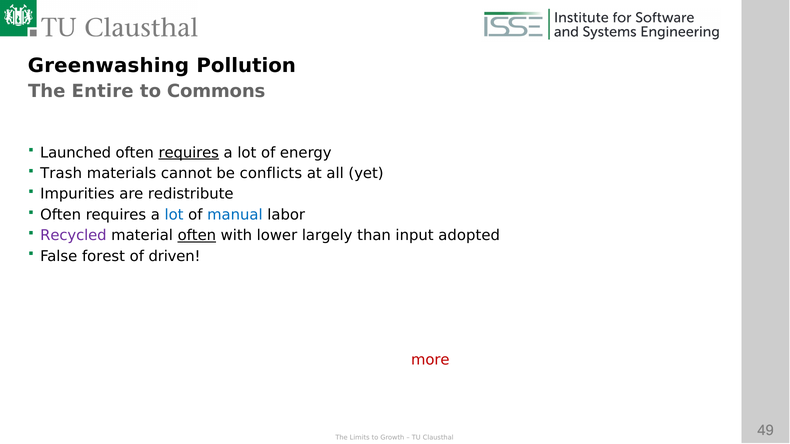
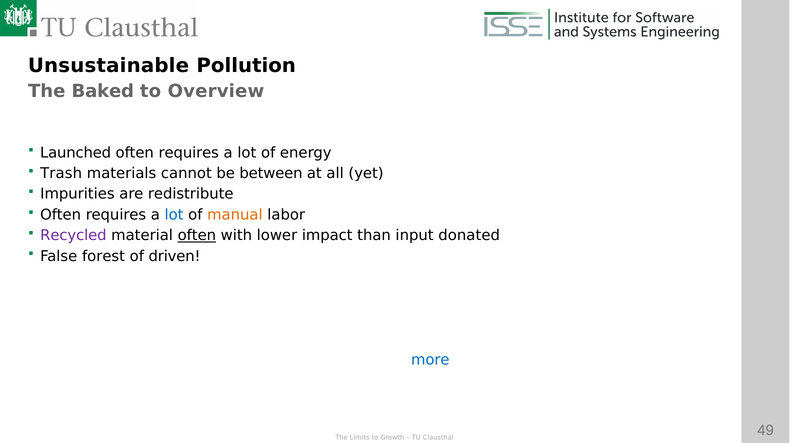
Greenwashing: Greenwashing -> Unsustainable (108, 66)
Entire: Entire -> Baked (103, 92)
Commons: Commons -> Overview (216, 92)
requires underline: present -> none (189, 153)
conflicts: conflicts -> between (271, 173)
manual colour: blue -> orange (235, 215)
largely: largely -> impact (327, 236)
adopted: adopted -> donated (469, 236)
more colour: red -> blue (430, 360)
